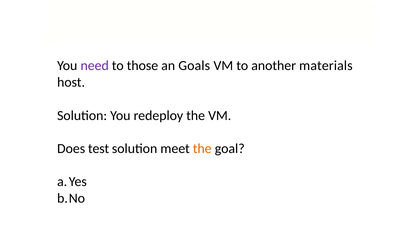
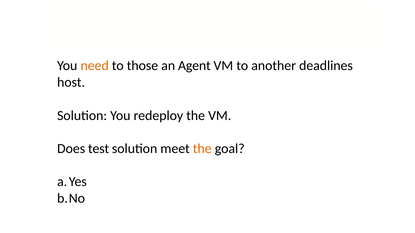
need colour: purple -> orange (95, 66)
Goals: Goals -> Agent (194, 66)
materials: materials -> deadlines (326, 66)
